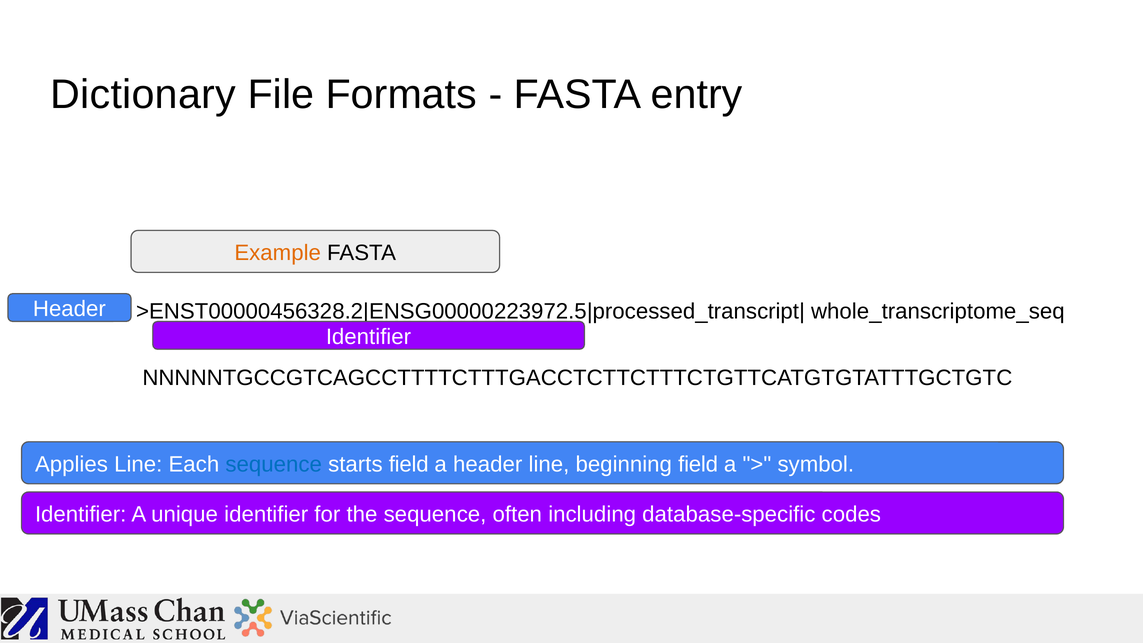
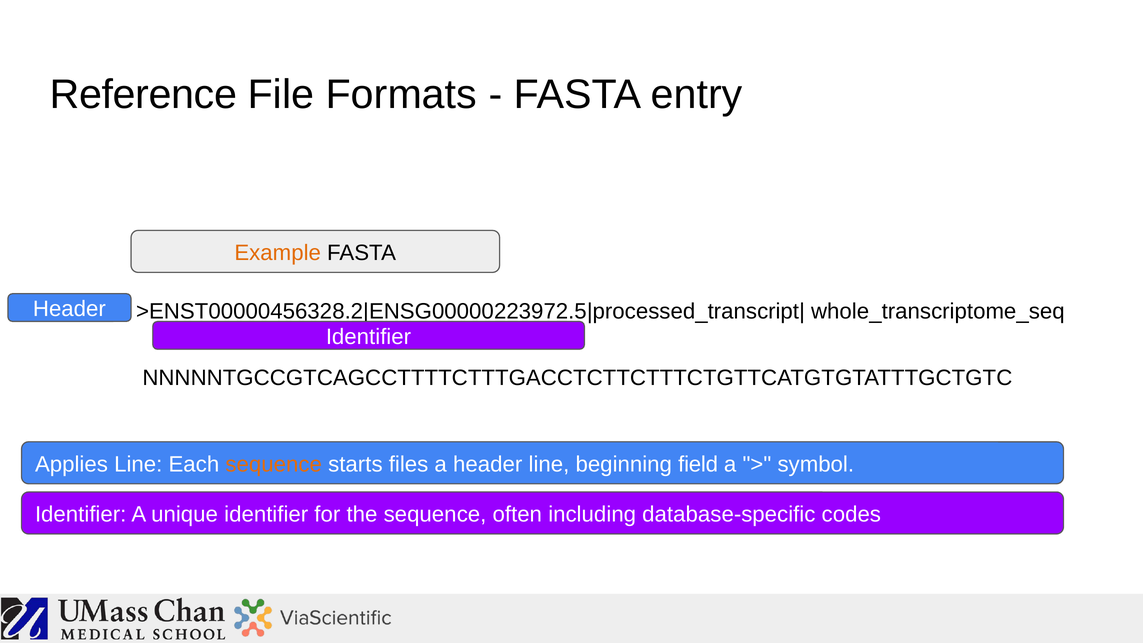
Dictionary: Dictionary -> Reference (143, 95)
sequence colour: blue -> orange (274, 464)
starts field: field -> files (409, 464)
